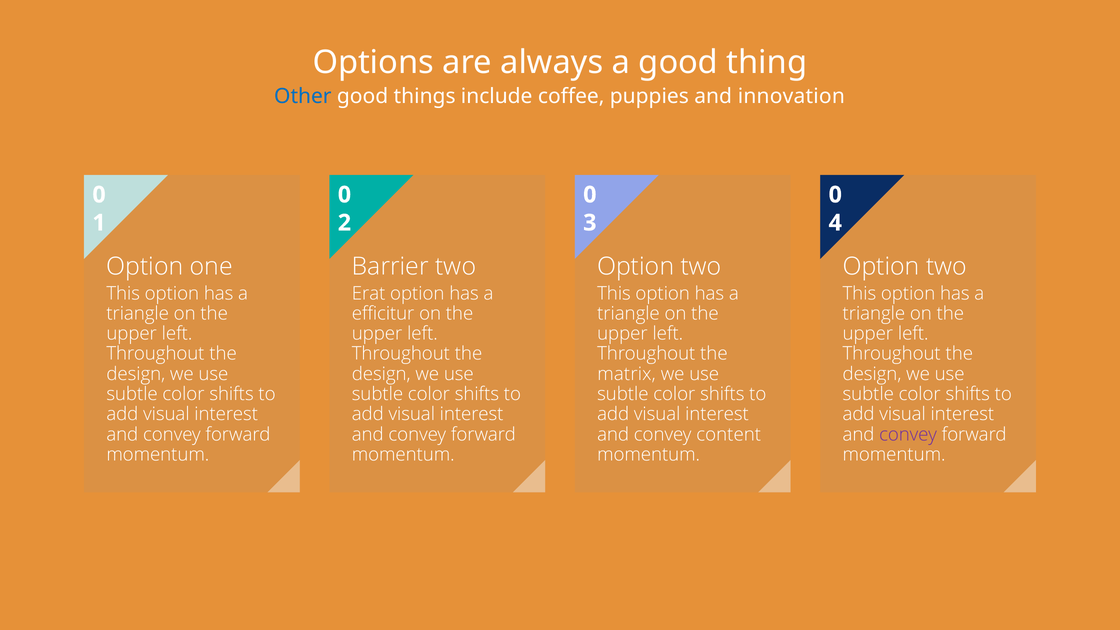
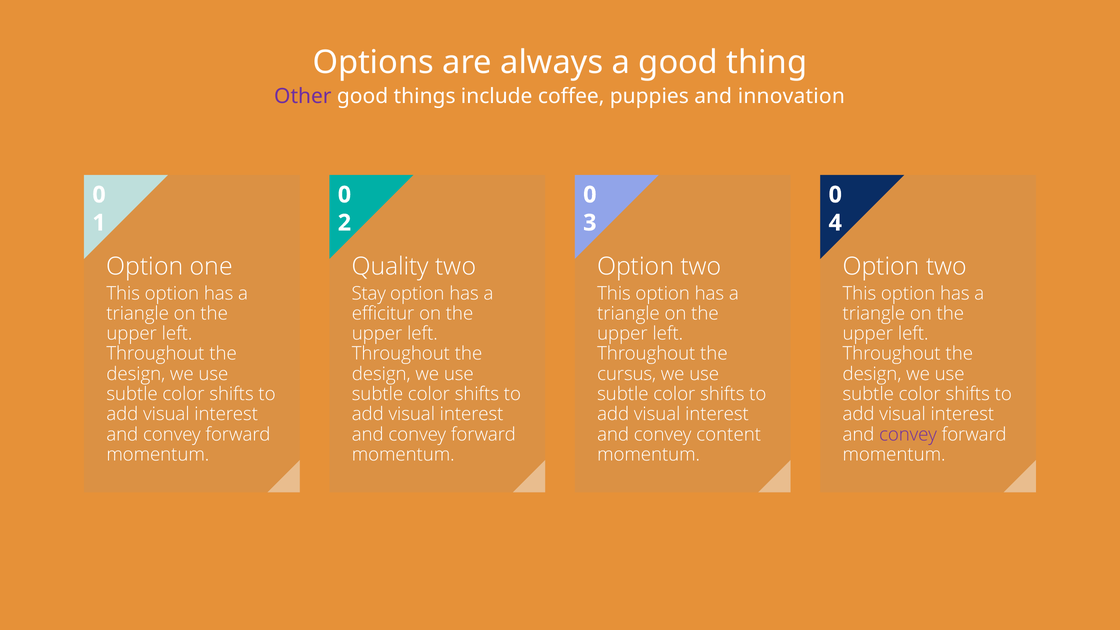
Other colour: blue -> purple (303, 96)
Barrier: Barrier -> Quality (390, 267)
Erat: Erat -> Stay (369, 293)
matrix: matrix -> cursus (627, 374)
